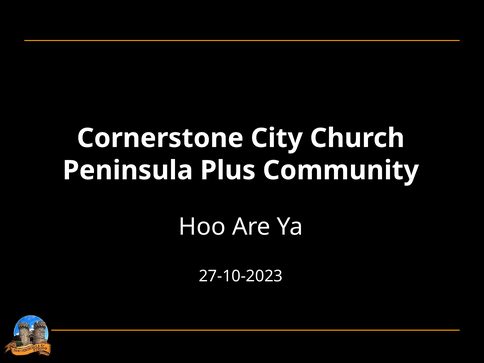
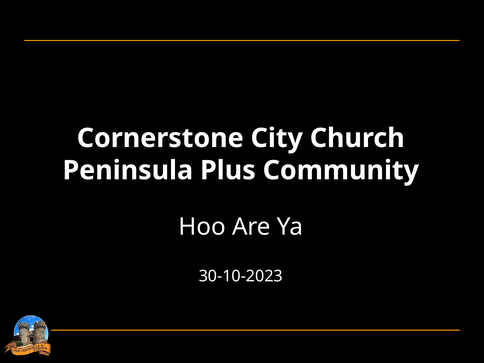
27-10-2023: 27-10-2023 -> 30-10-2023 (241, 276)
